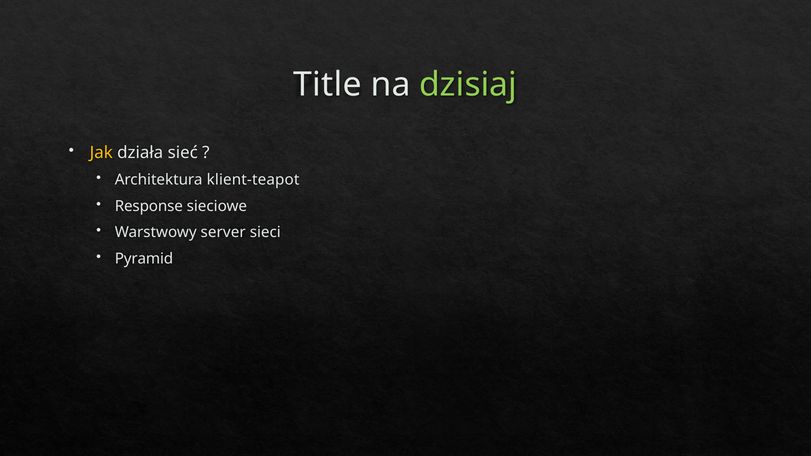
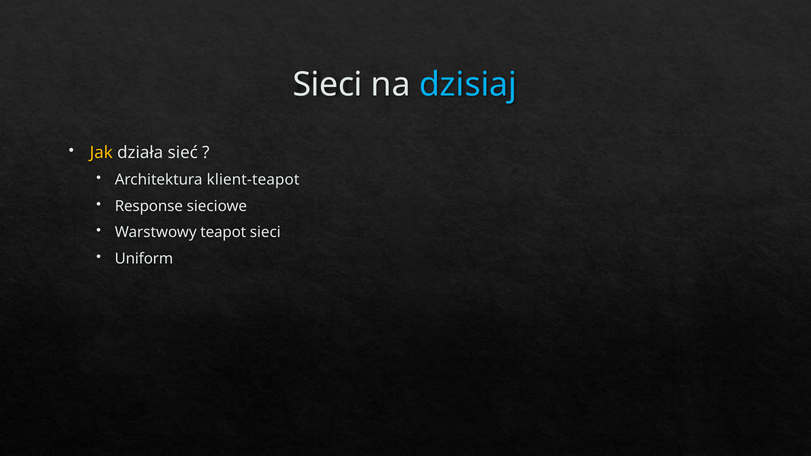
Title: Title -> Sieci (328, 85)
dzisiaj colour: light green -> light blue (468, 85)
server: server -> teapot (223, 233)
Pyramid: Pyramid -> Uniform (144, 259)
